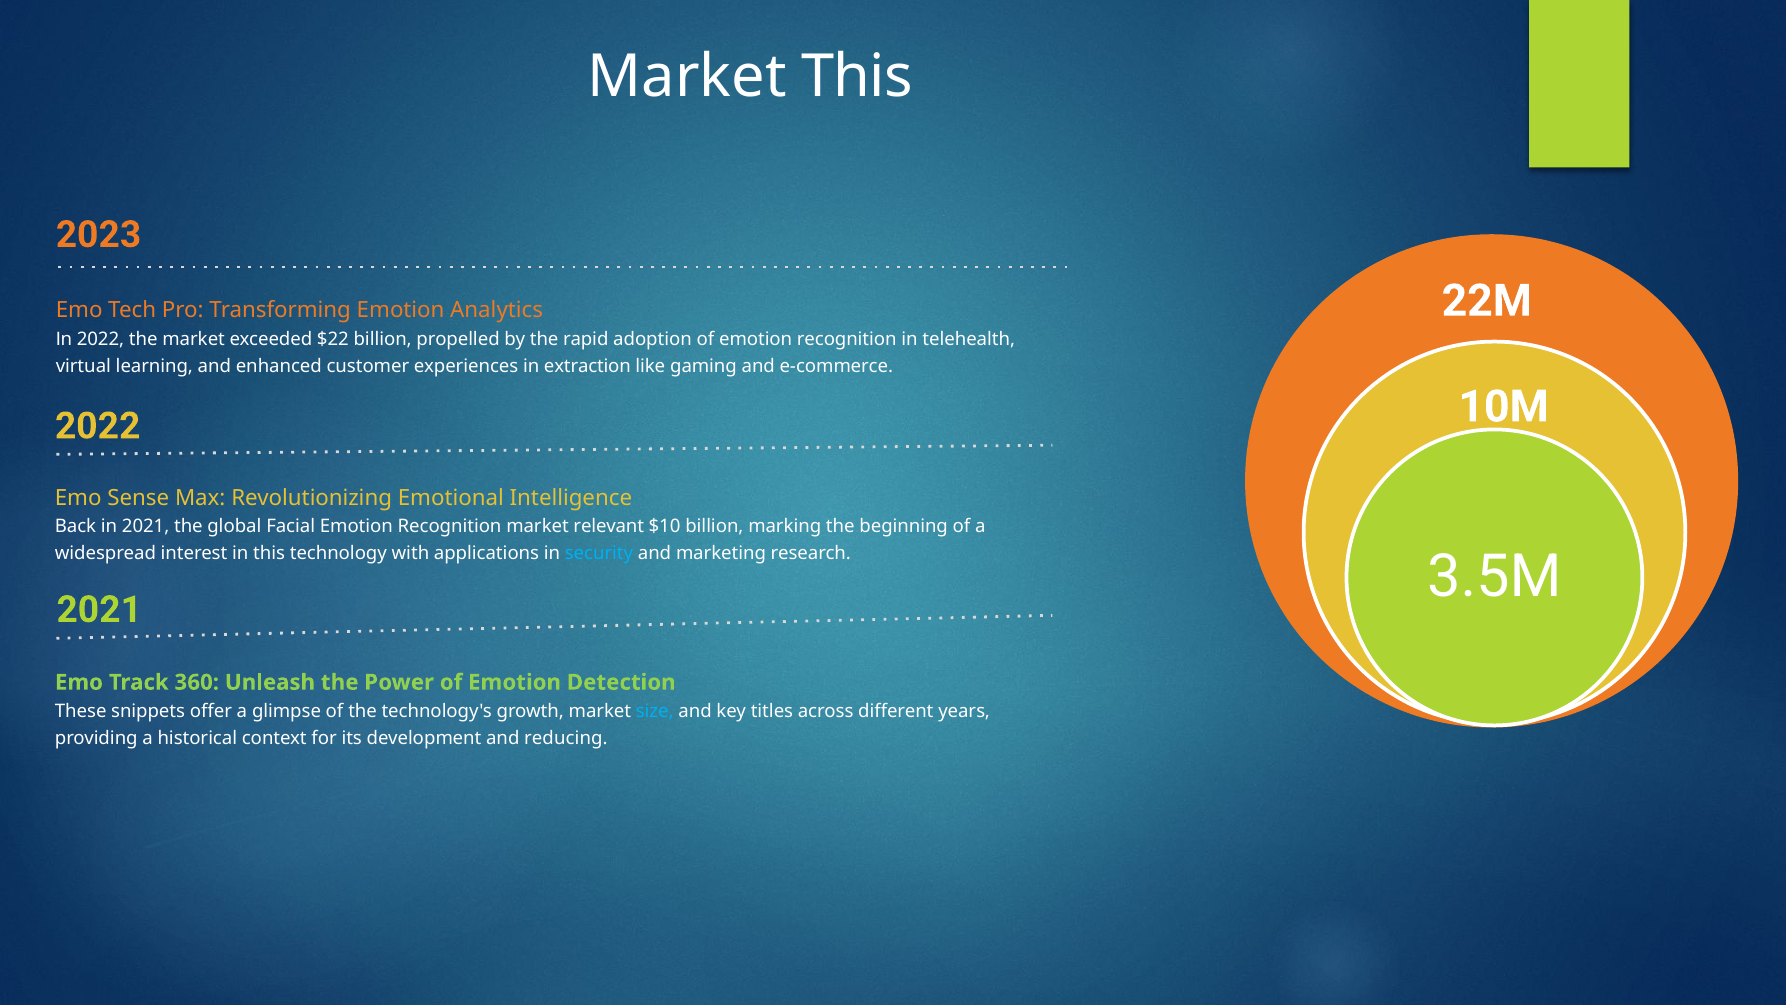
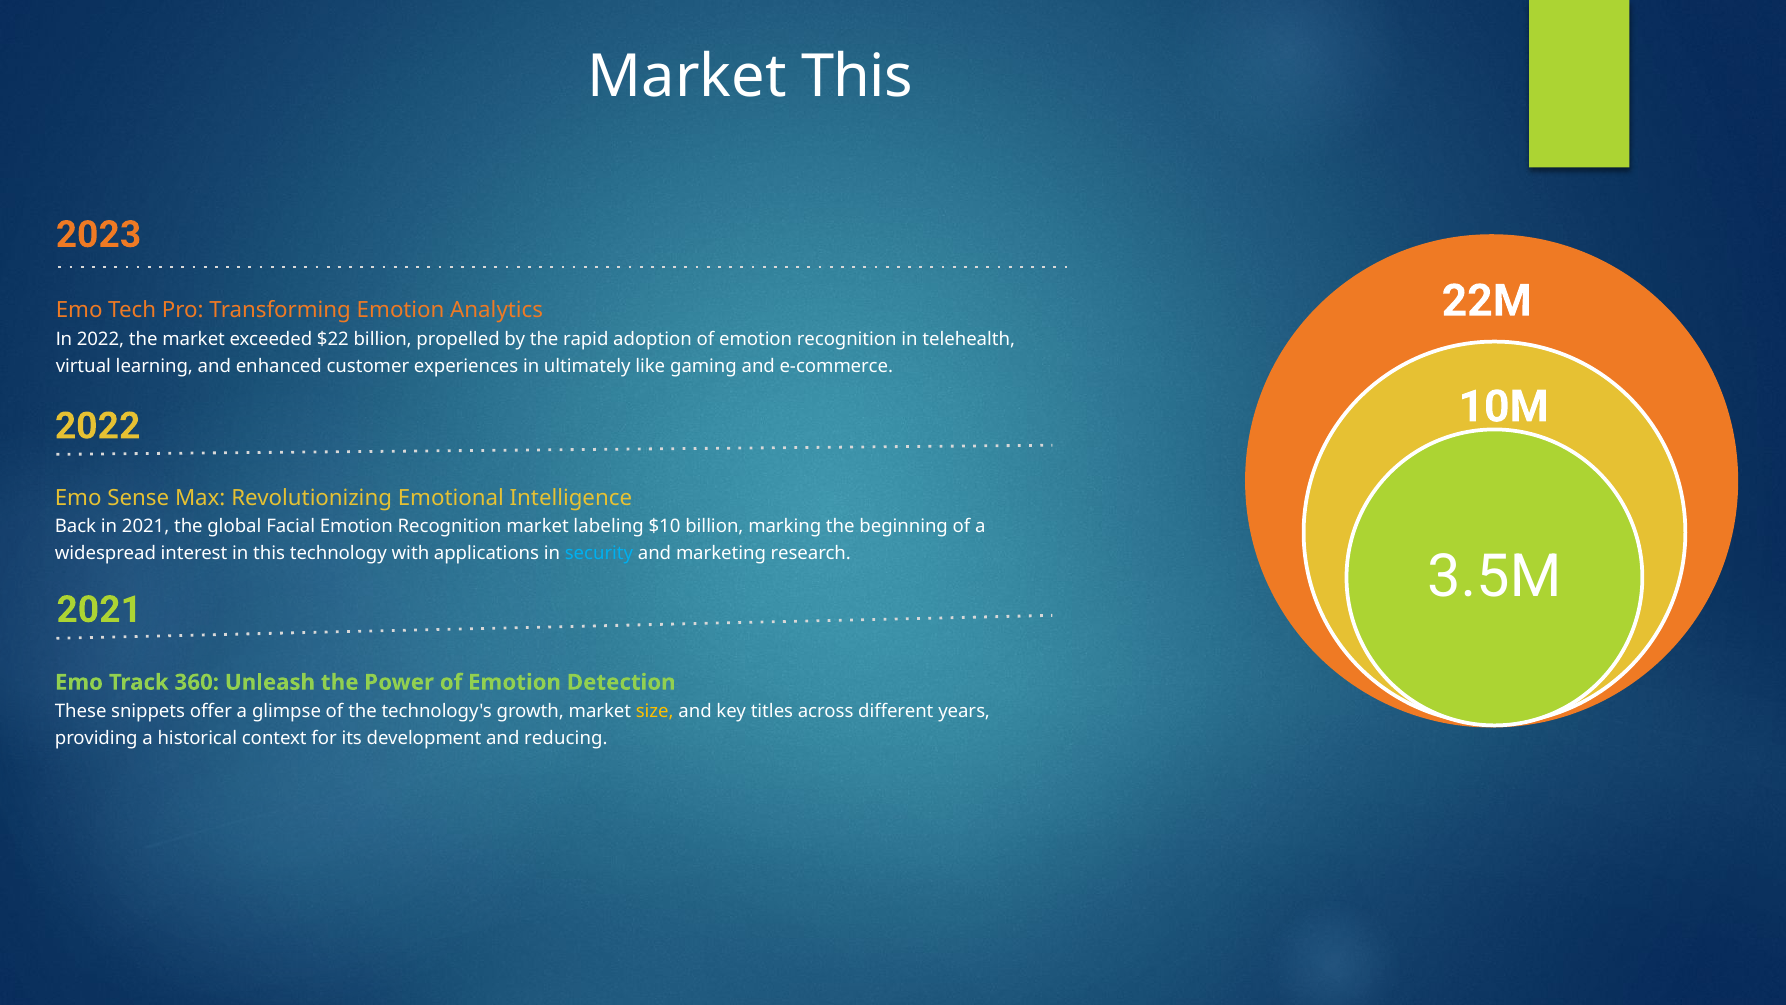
extraction: extraction -> ultimately (587, 366)
relevant: relevant -> labeling (609, 526)
size colour: light blue -> yellow (655, 711)
